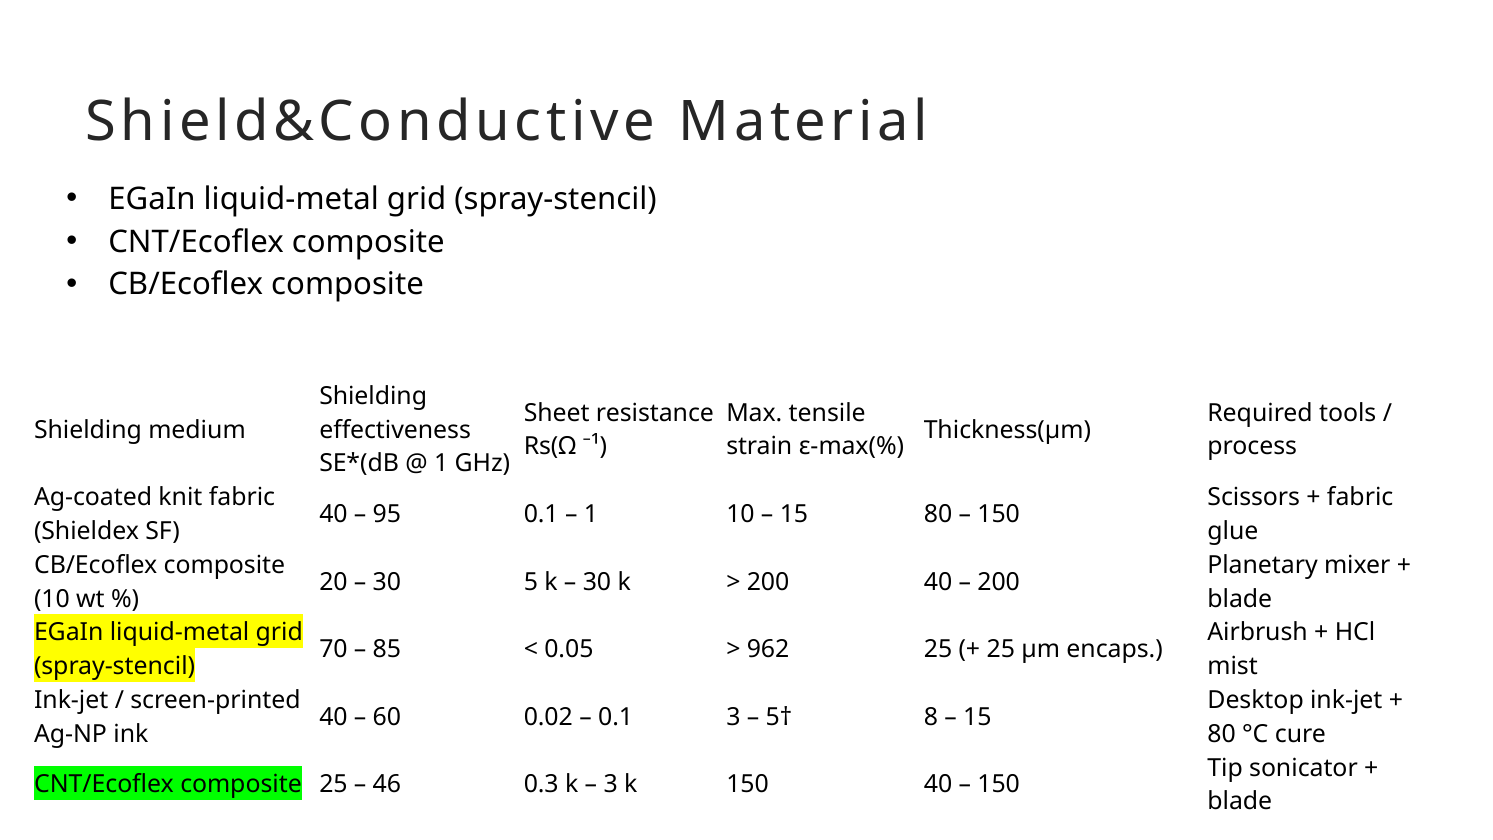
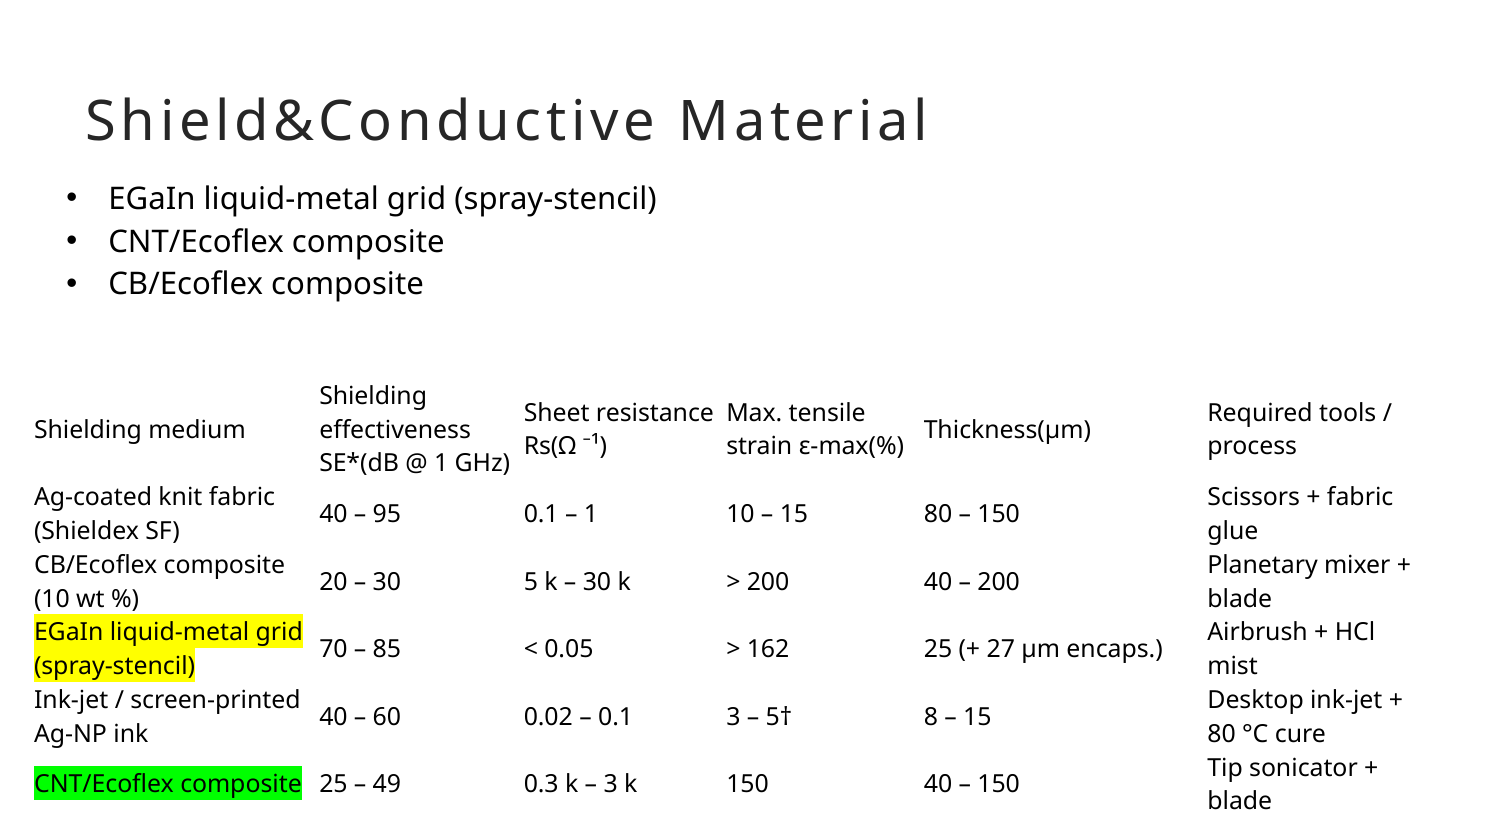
962: 962 -> 162 (768, 649)
25: 25 -> 27 (1001, 649)
46: 46 -> 49 (387, 785)
